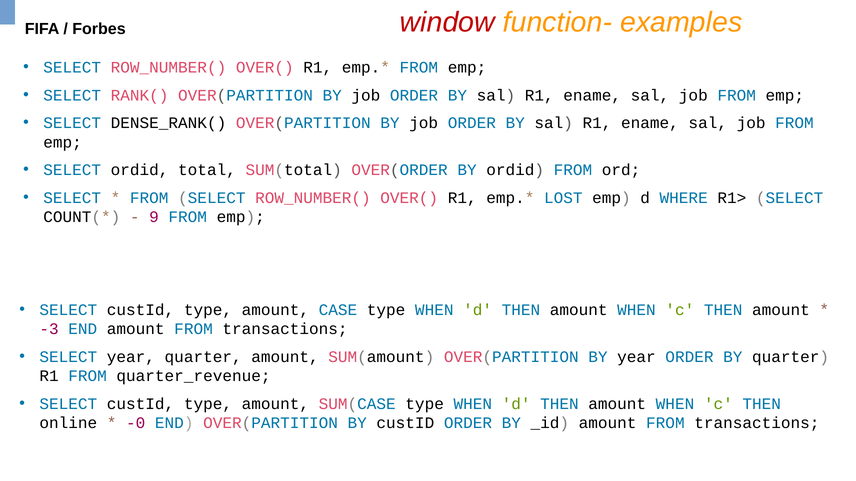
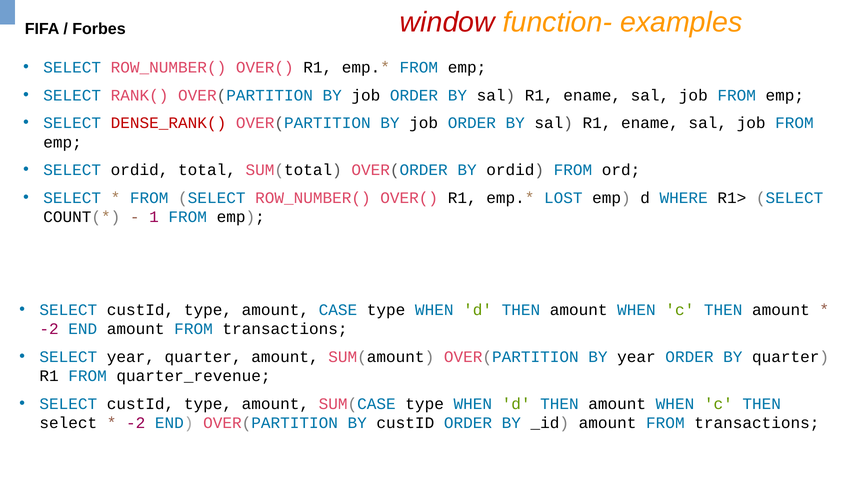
DENSE_RANK( colour: black -> red (168, 123)
9: 9 -> 1 (154, 217)
-3: -3 -> -2 (49, 330)
online: online -> select (68, 424)
-0: -0 -> -2 (136, 424)
